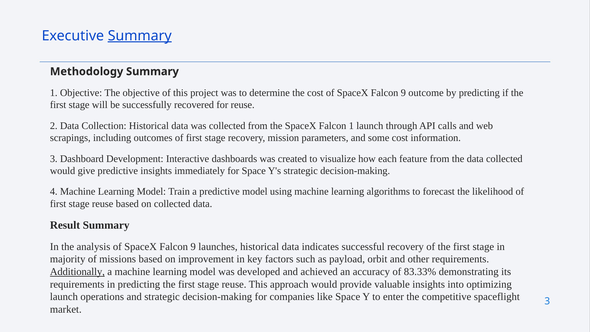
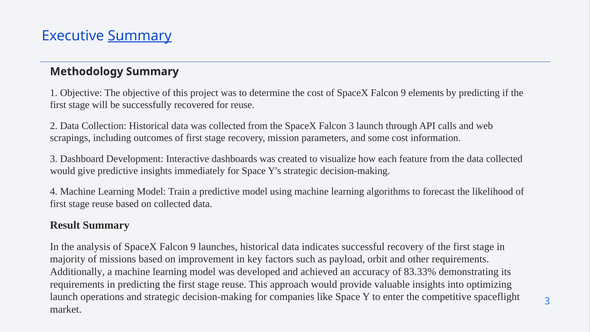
outcome: outcome -> elements (426, 93)
Falcon 1: 1 -> 3 (351, 126)
Additionally underline: present -> none (77, 272)
